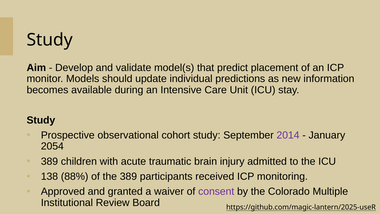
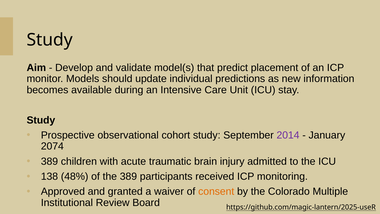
2054: 2054 -> 2074 (52, 146)
88%: 88% -> 48% (75, 176)
consent colour: purple -> orange (216, 191)
